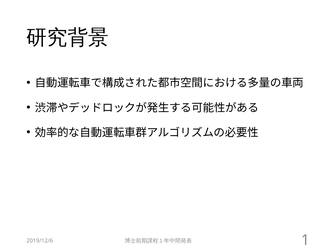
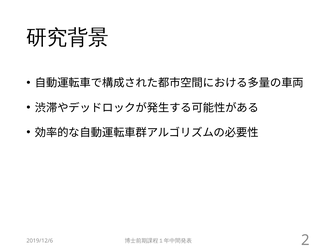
1: 1 -> 2 (305, 240)
